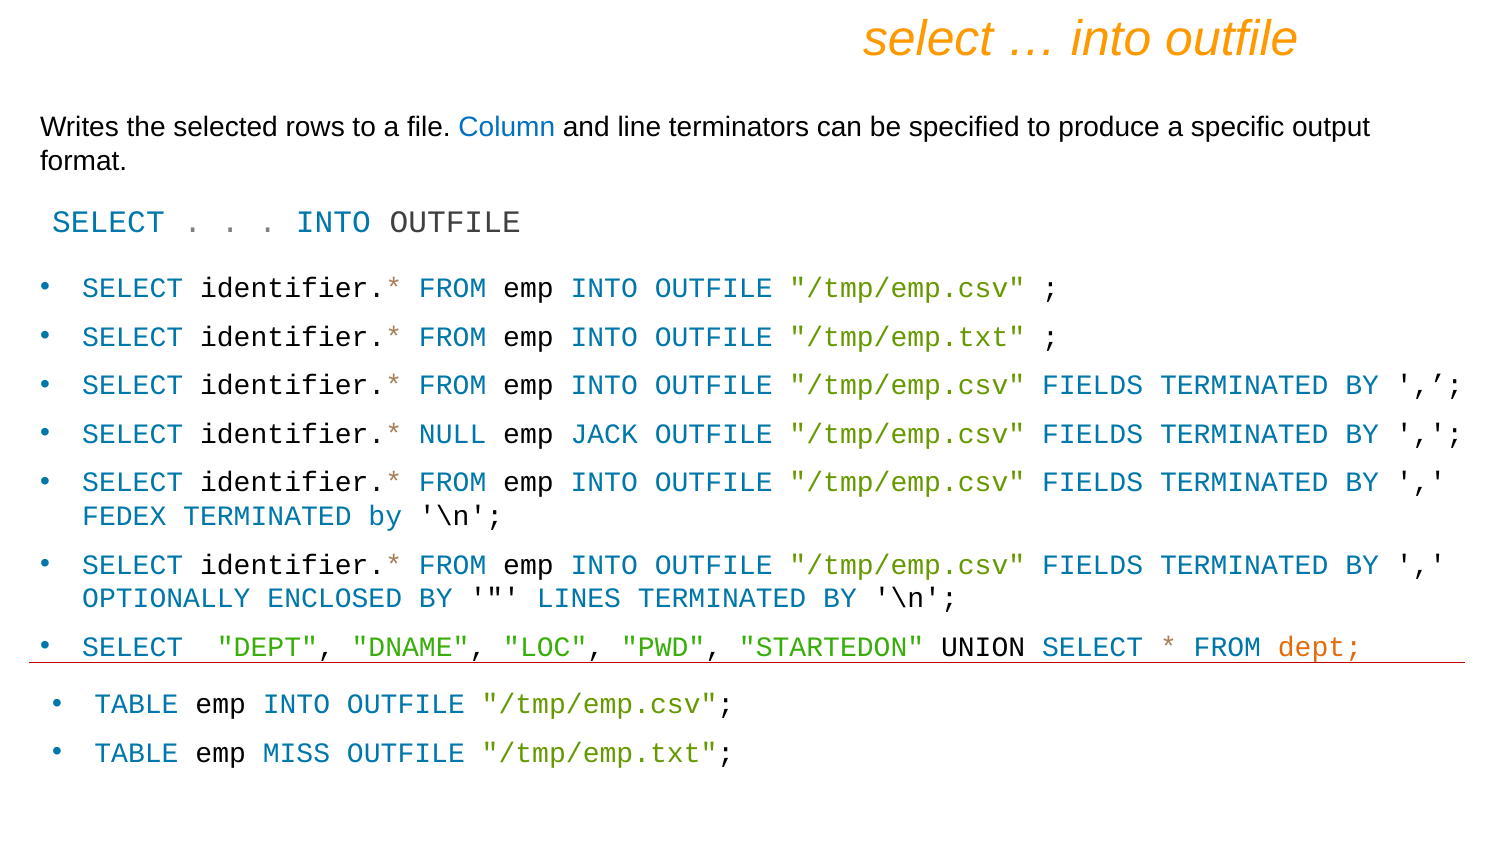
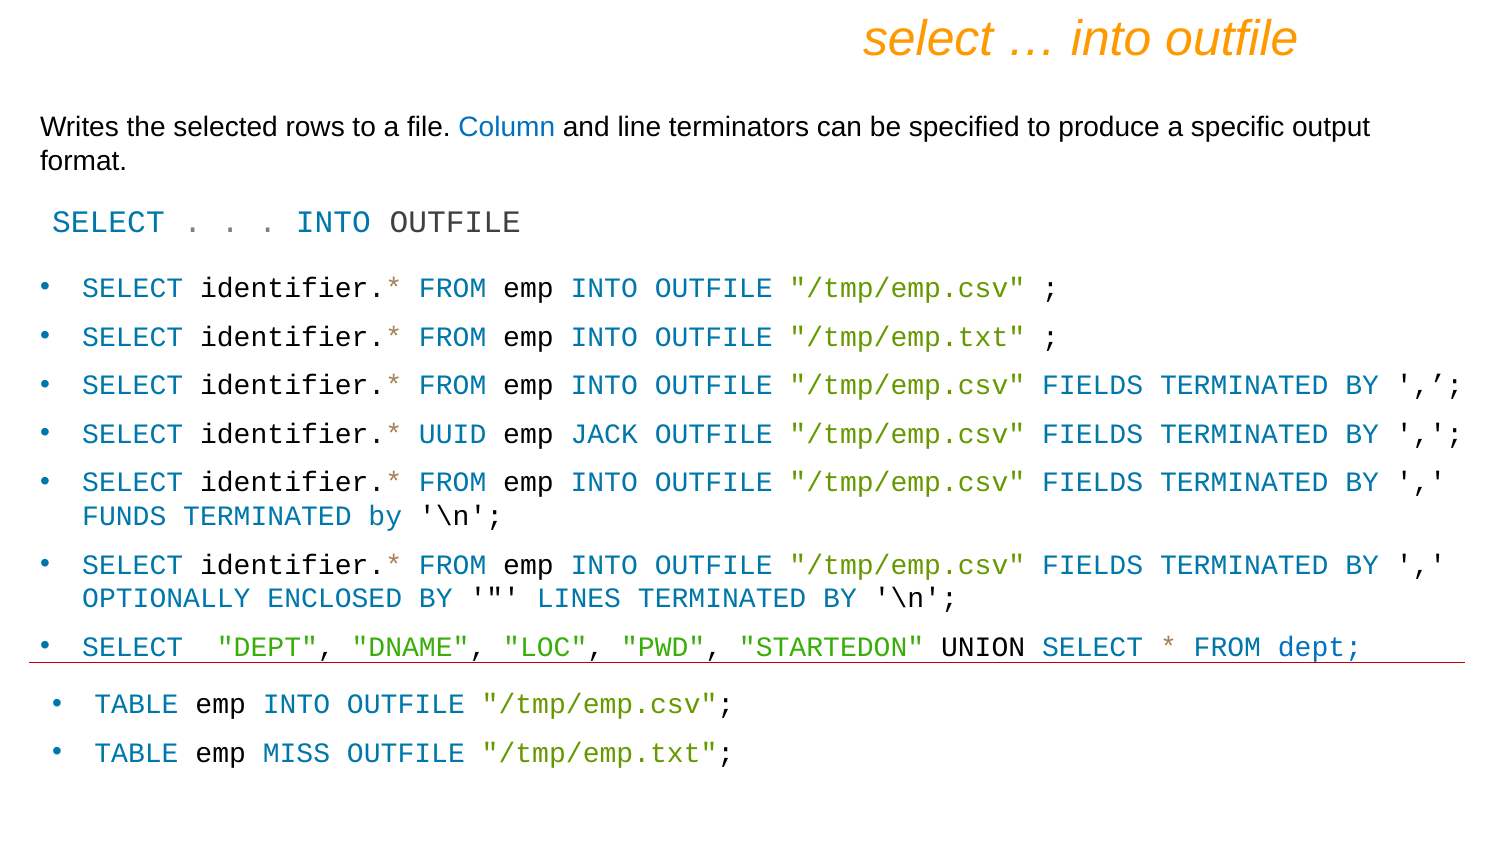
NULL: NULL -> UUID (453, 434)
FEDEX: FEDEX -> FUNDS (124, 516)
dept colour: orange -> blue (1320, 647)
